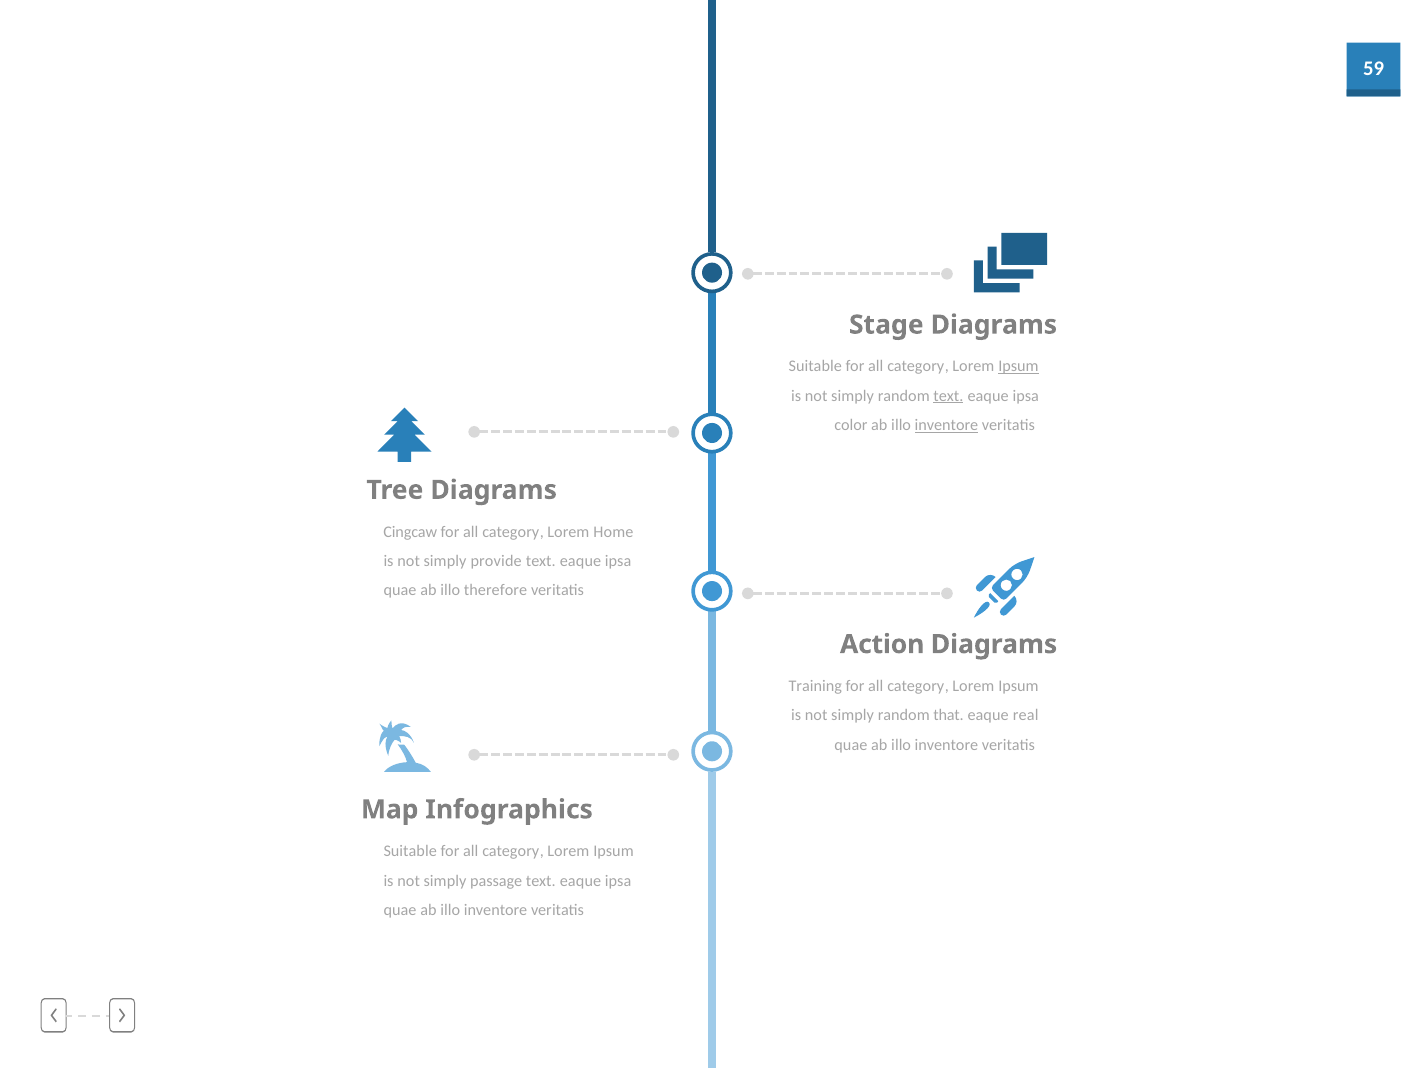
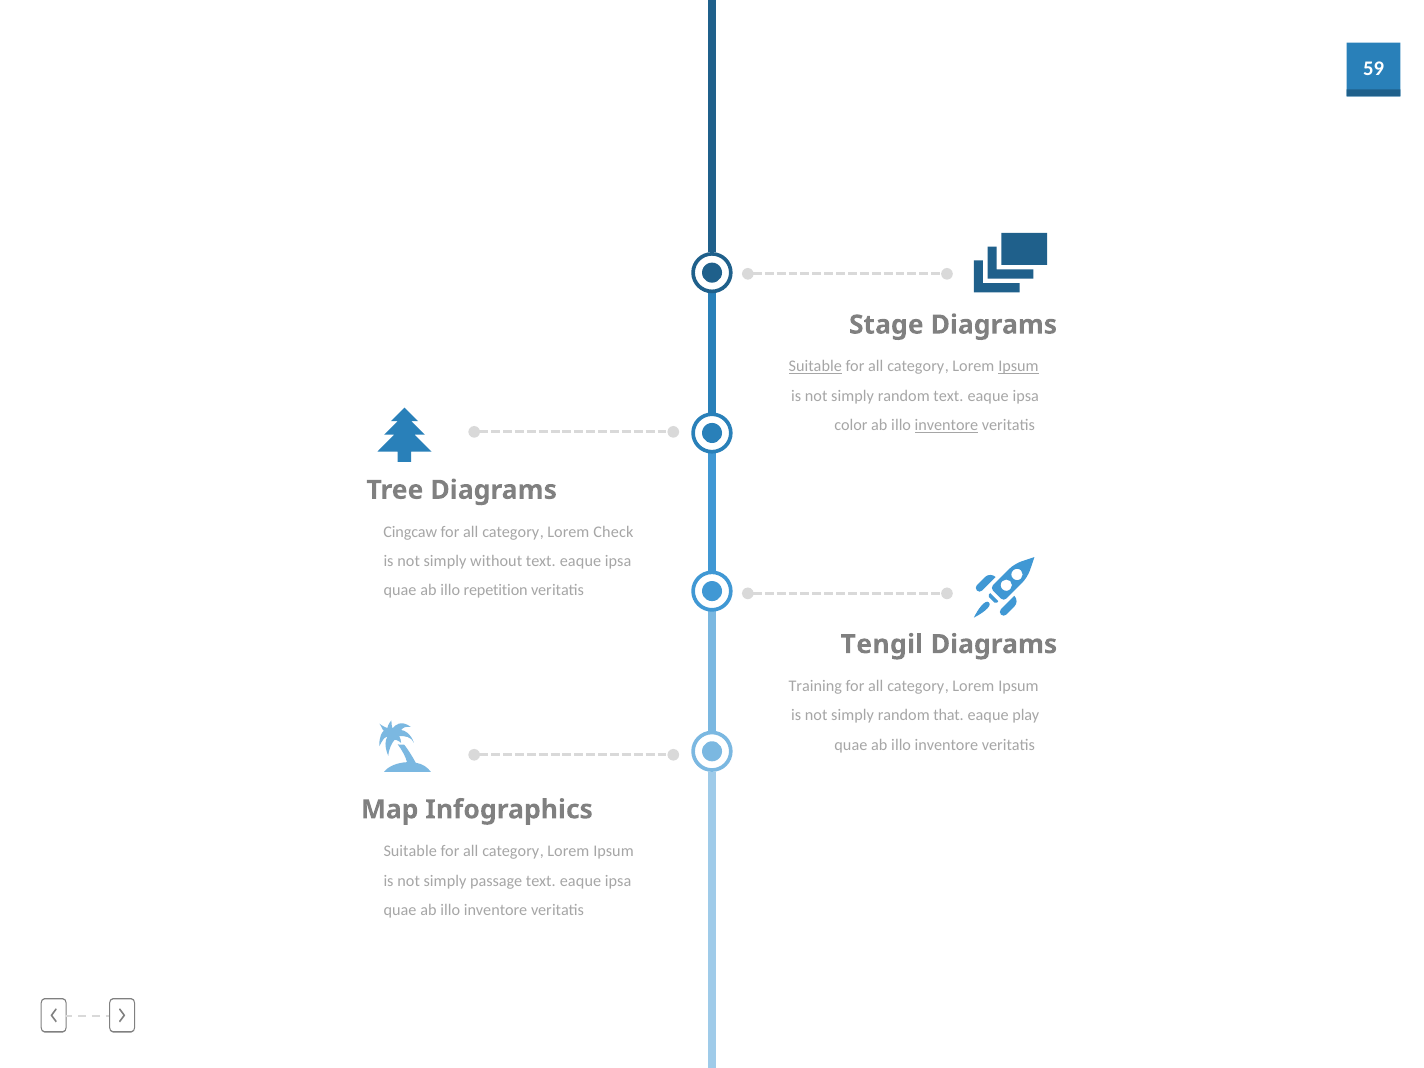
Suitable underline: none -> present (815, 367)
text underline: present -> none (948, 396)
Home: Home -> Check (613, 532)
provide: provide -> without (496, 561)
therefore: therefore -> repetition (496, 590)
Action: Action -> Tengil (882, 644)
real: real -> play (1026, 715)
